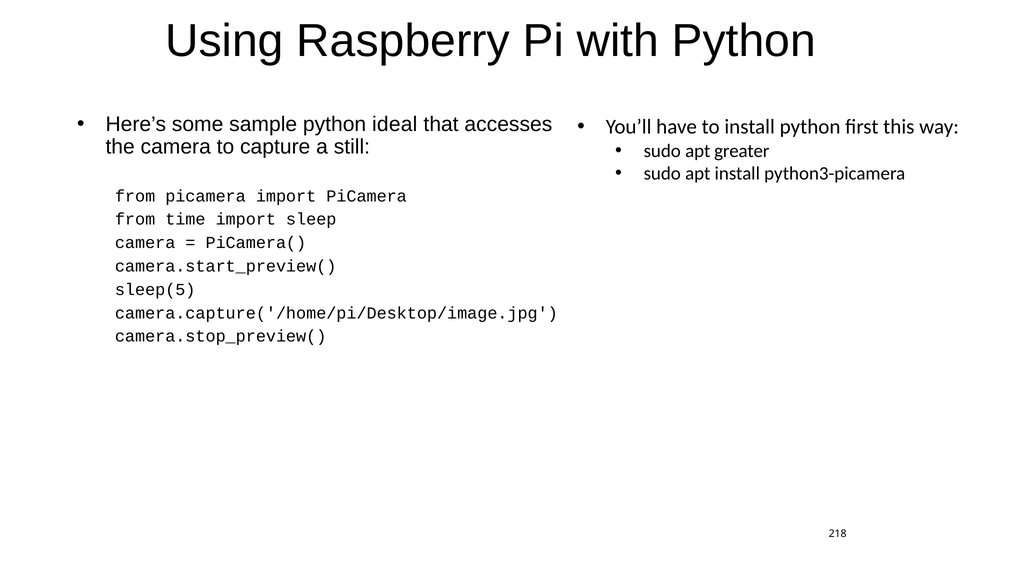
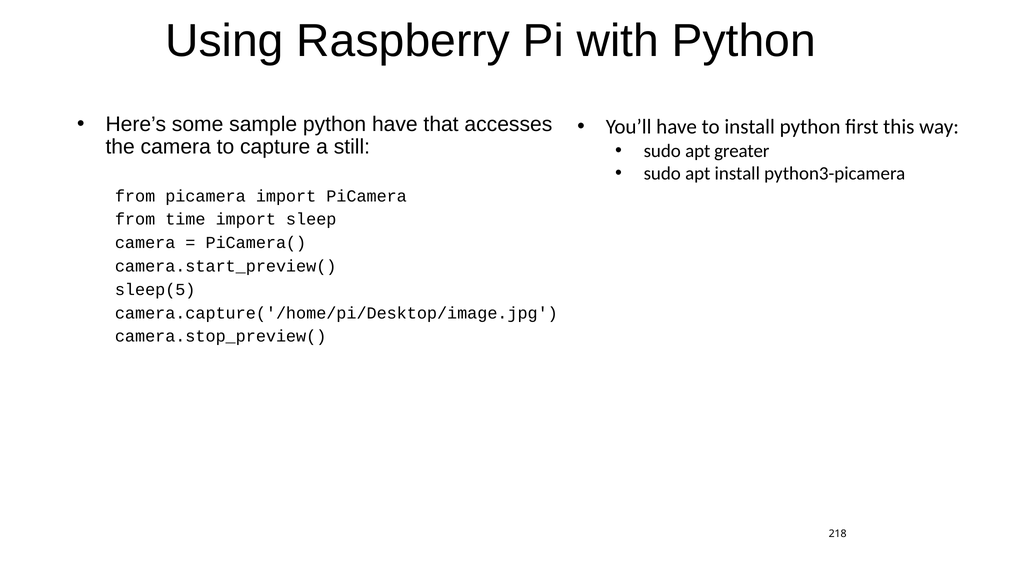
python ideal: ideal -> have (395, 124)
